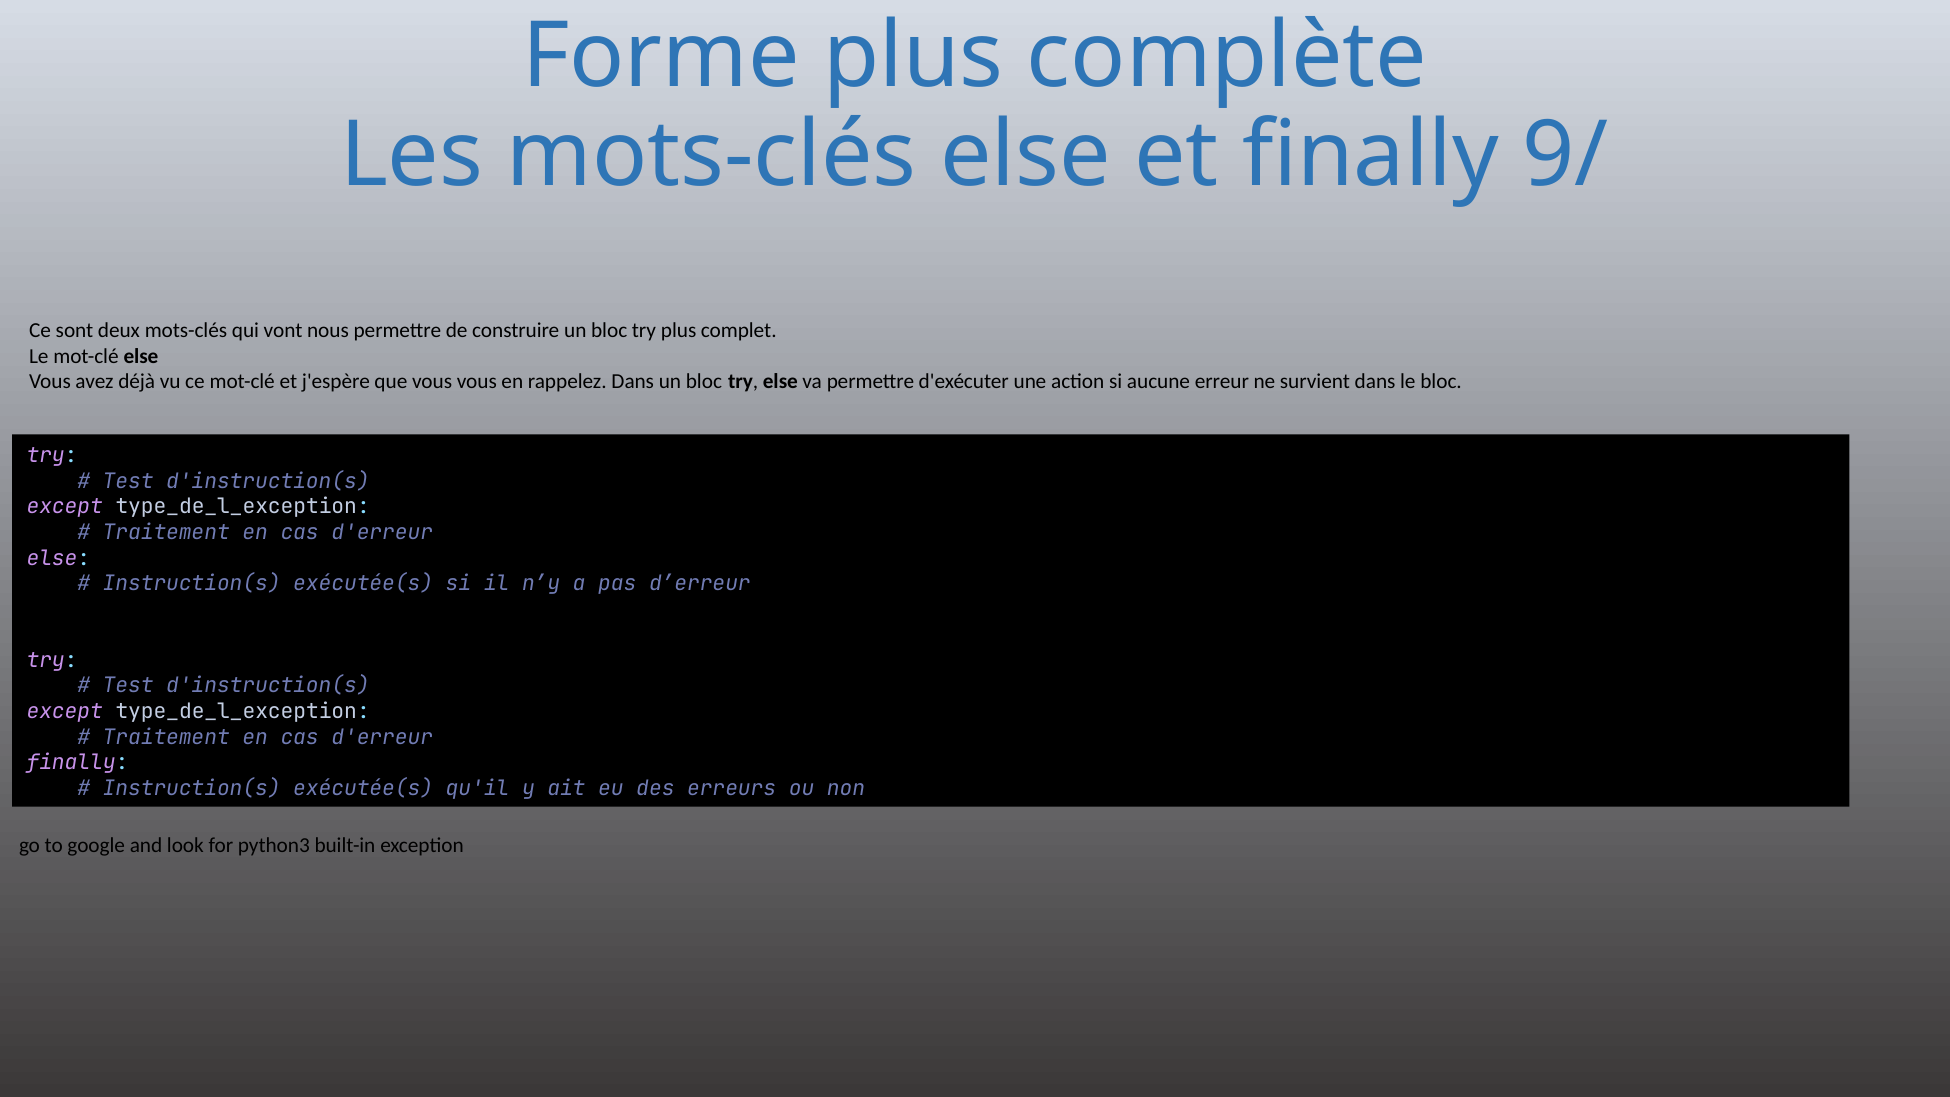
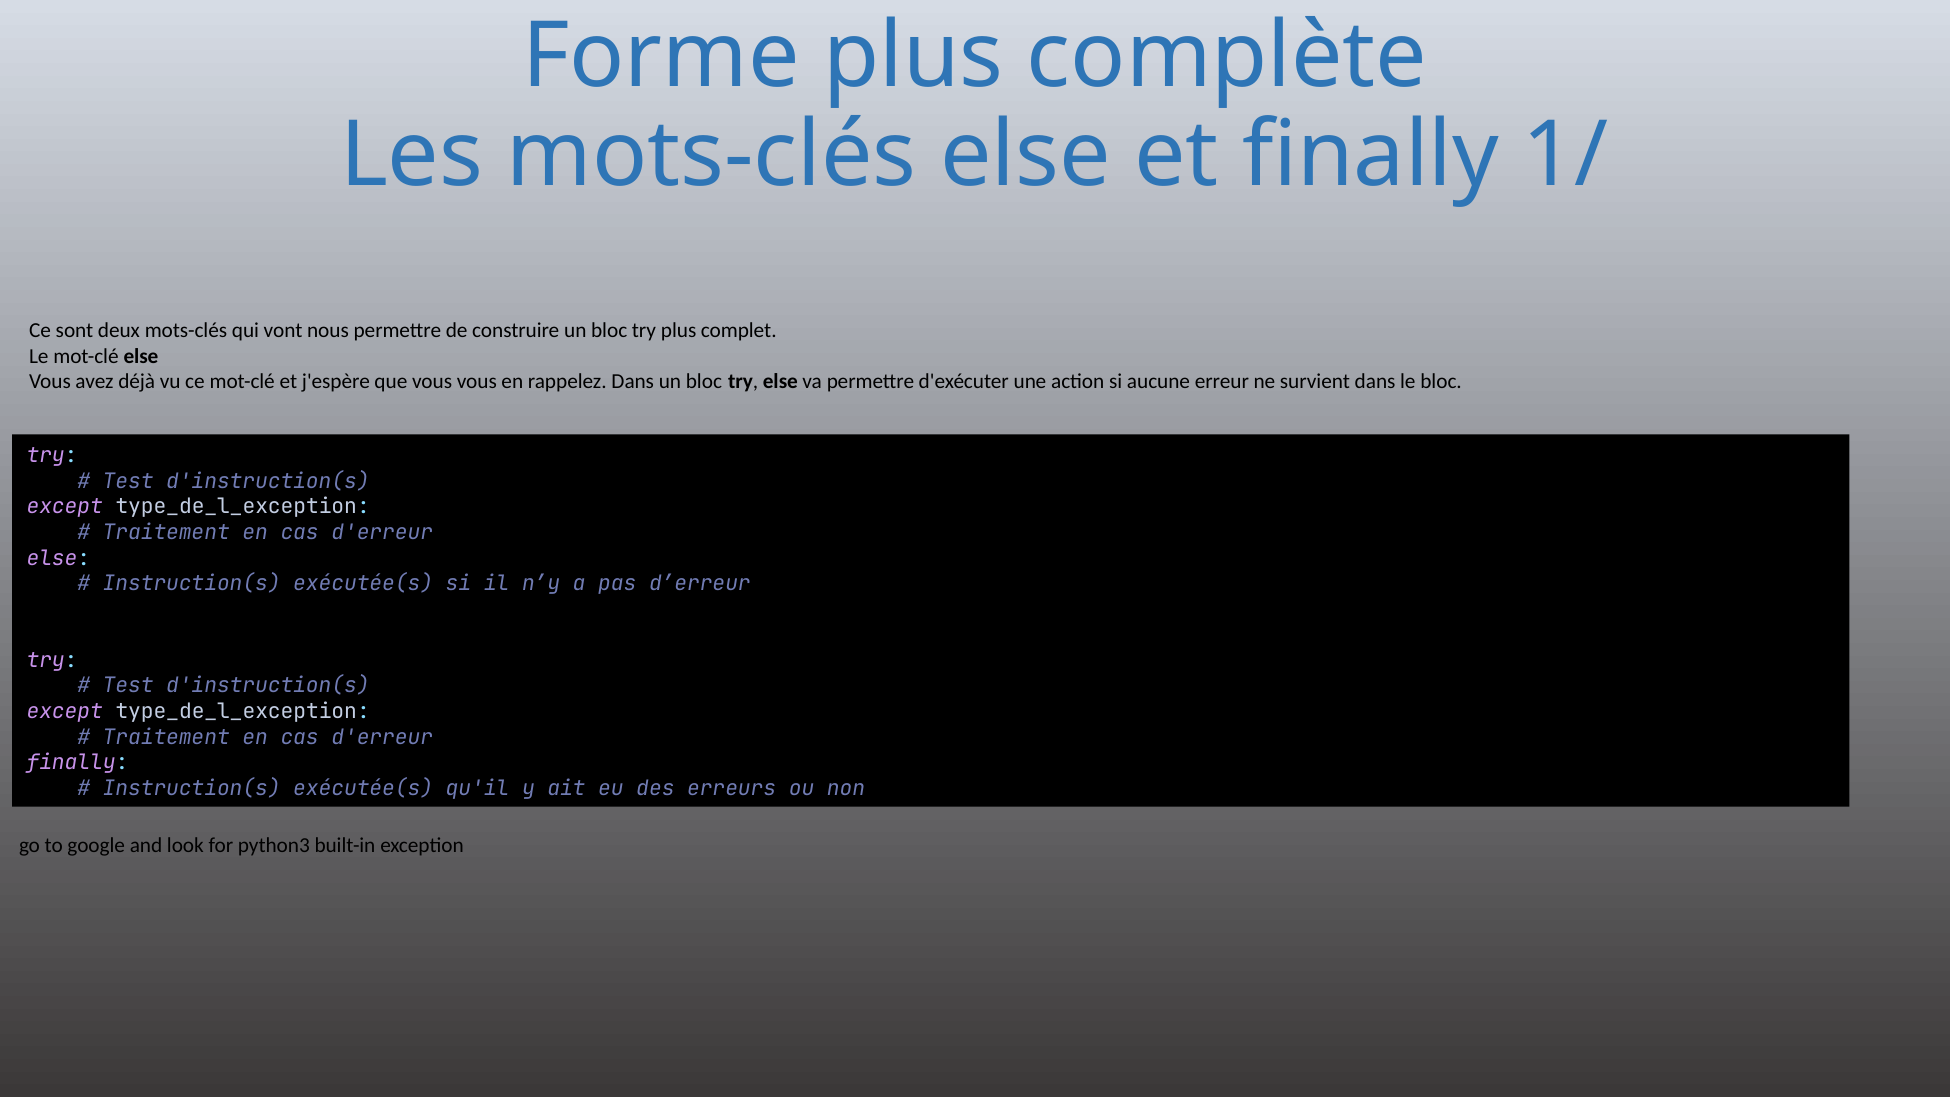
9/: 9/ -> 1/ (1566, 155)
